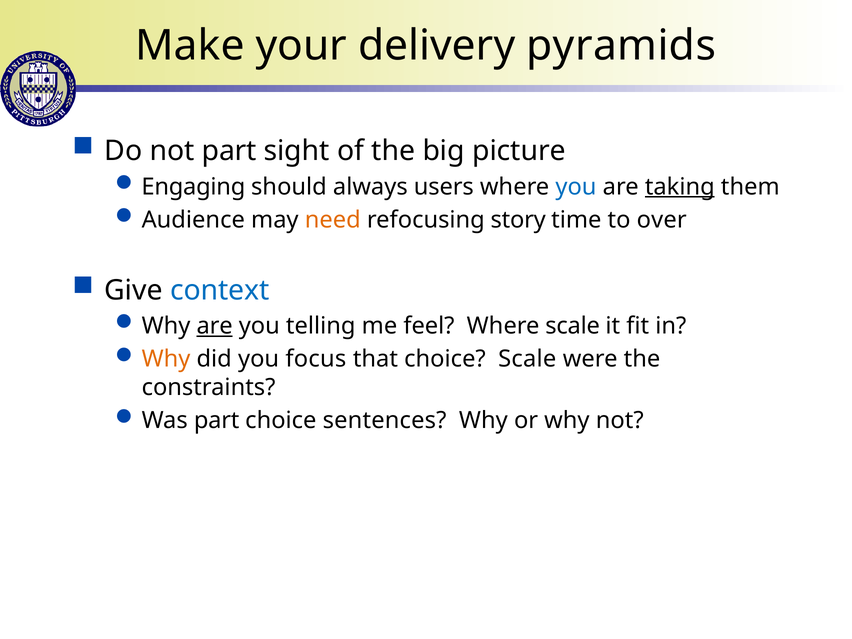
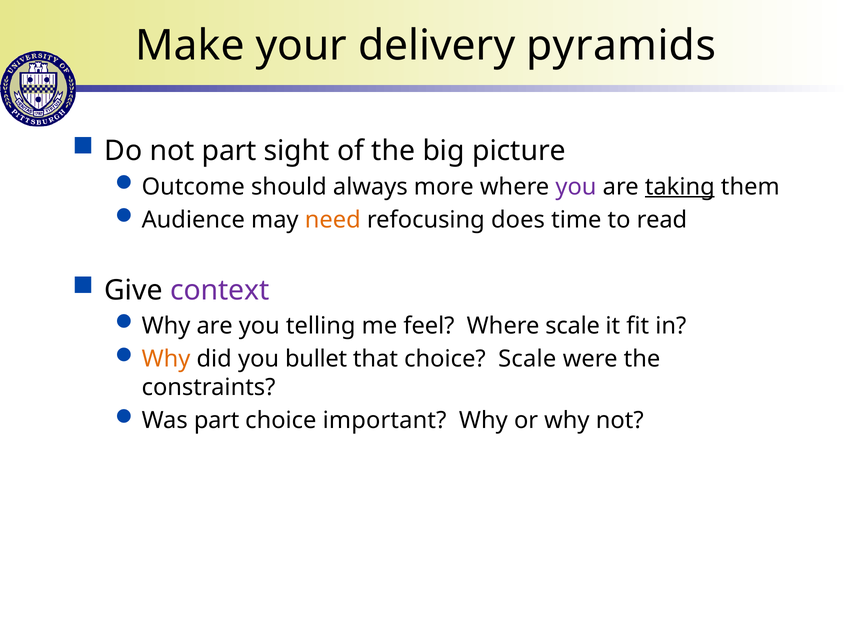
Engaging: Engaging -> Outcome (193, 187)
users: users -> more (444, 187)
you colour: blue -> purple (576, 187)
story: story -> does (518, 220)
over: over -> read (662, 220)
context colour: blue -> purple (220, 290)
are underline: present -> none (215, 326)
focus: focus -> bullet (316, 359)
sentences: sentences -> important (385, 421)
